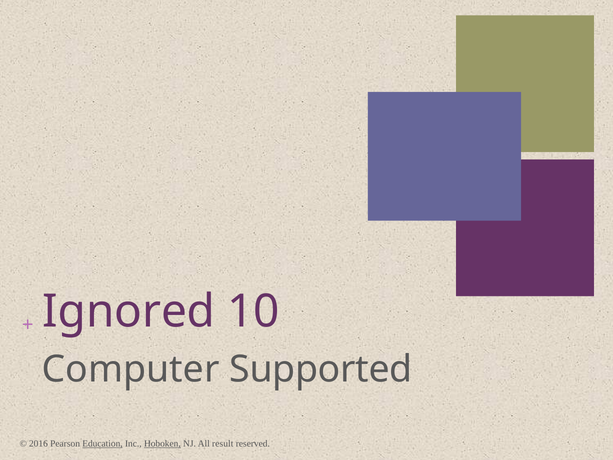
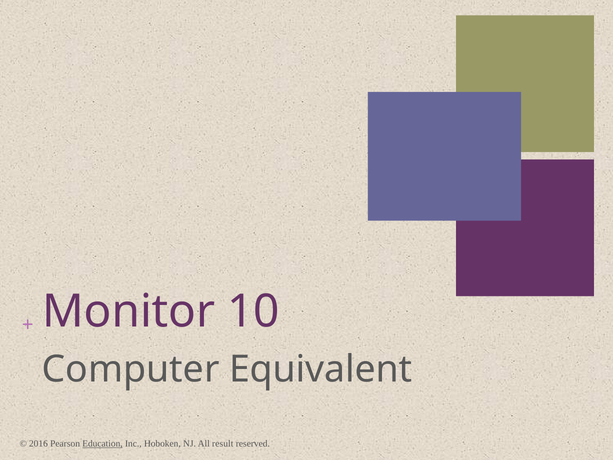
Ignored: Ignored -> Monitor (129, 311)
Supported: Supported -> Equivalent (321, 369)
Hoboken underline: present -> none (162, 443)
